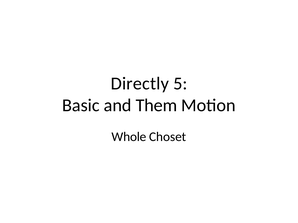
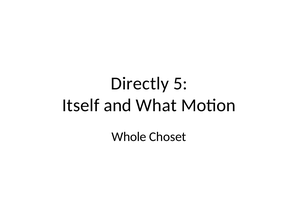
Basic: Basic -> Itself (81, 106)
Them: Them -> What (156, 106)
